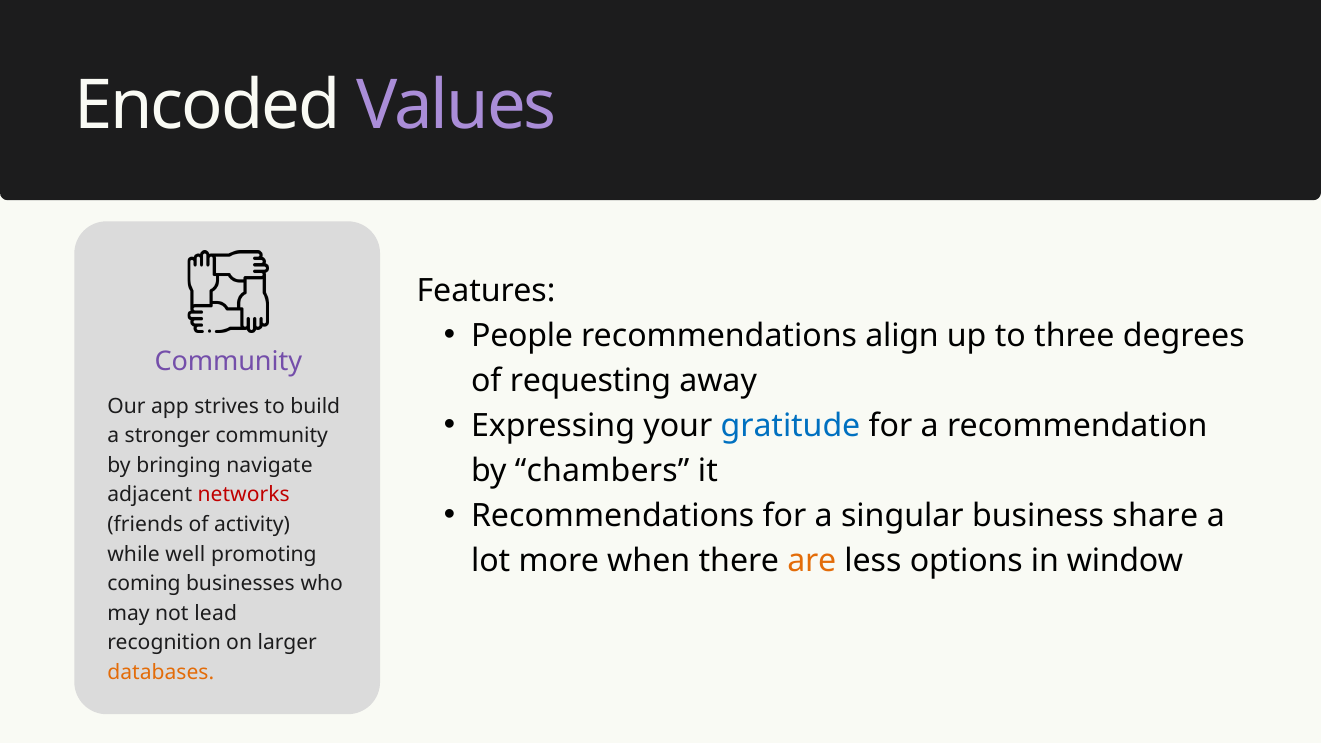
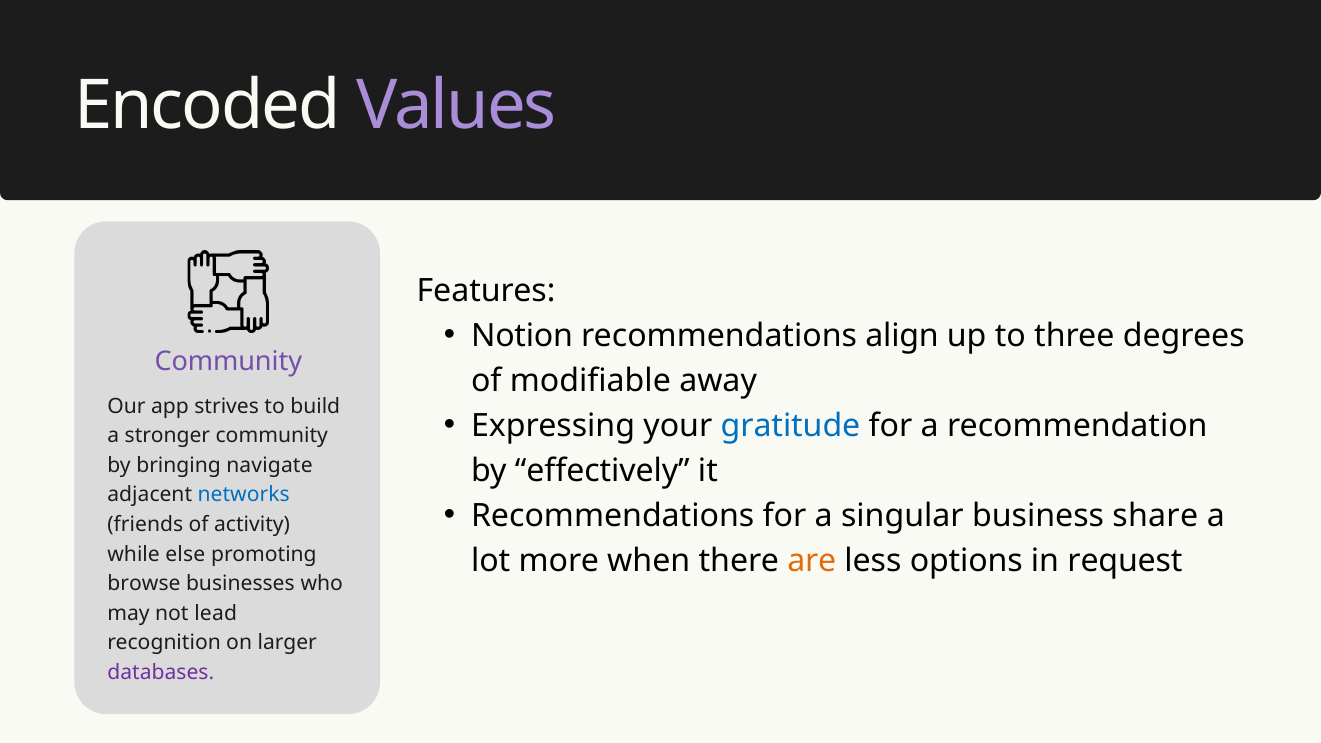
People: People -> Notion (522, 336)
requesting: requesting -> modifiable (590, 381)
chambers: chambers -> effectively (602, 471)
networks colour: red -> blue (244, 495)
well: well -> else (185, 554)
window: window -> request (1125, 561)
coming: coming -> browse (144, 584)
databases colour: orange -> purple (161, 672)
